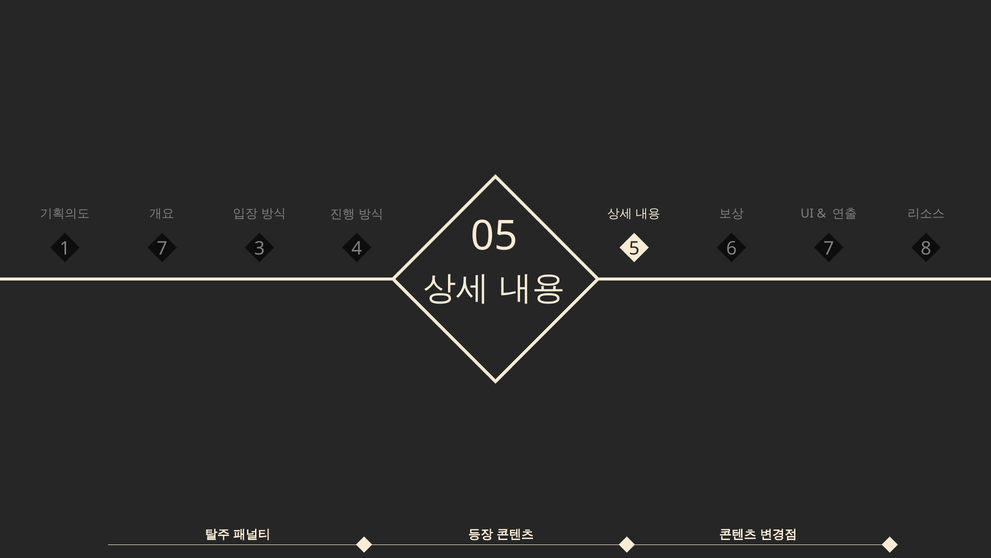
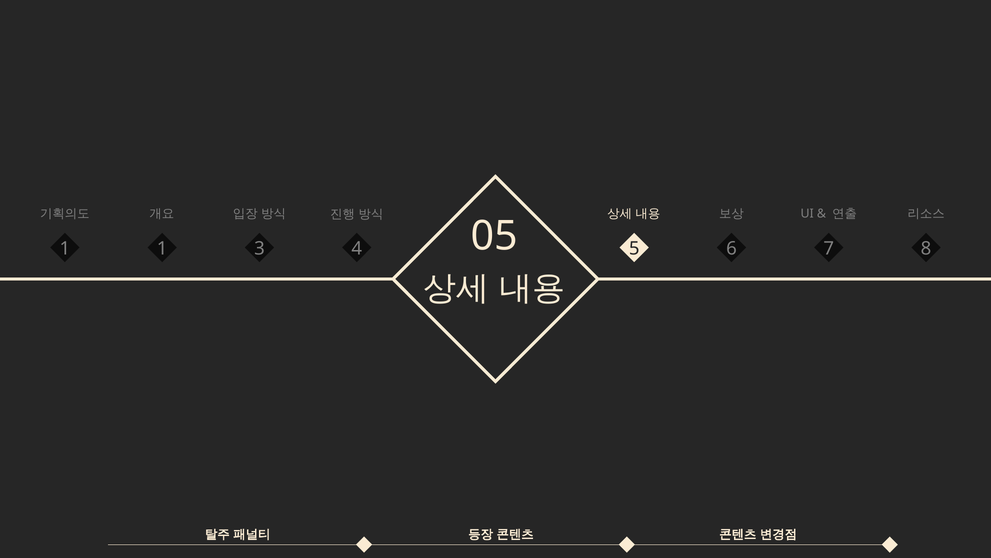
1 7: 7 -> 1 (162, 249)
